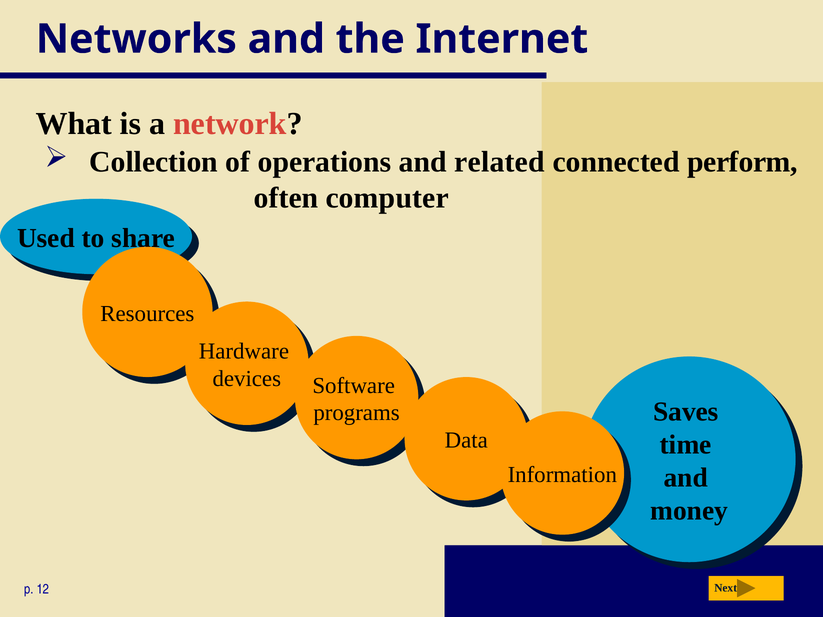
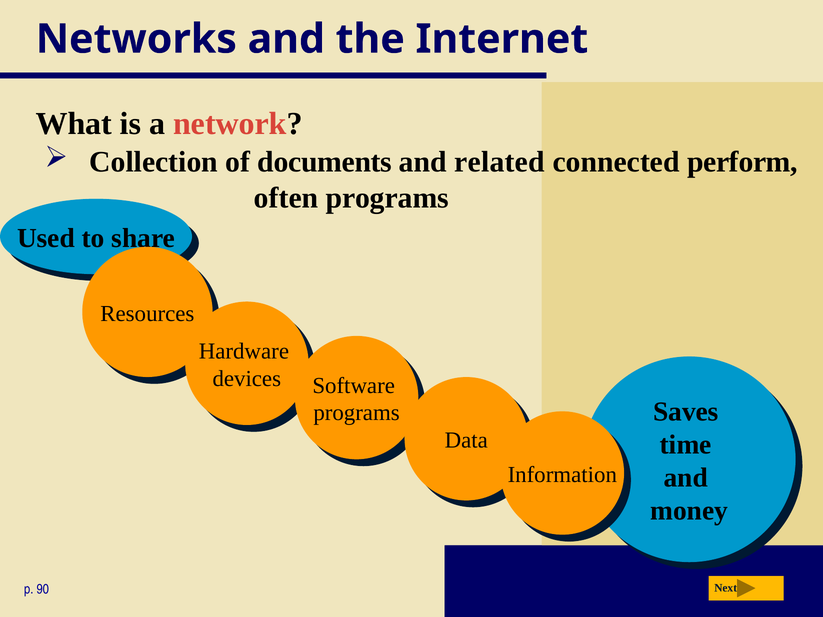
operations: operations -> documents (325, 162)
often computer: computer -> programs (387, 198)
12: 12 -> 90 (43, 589)
